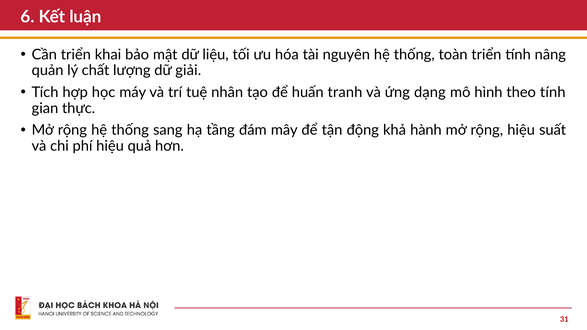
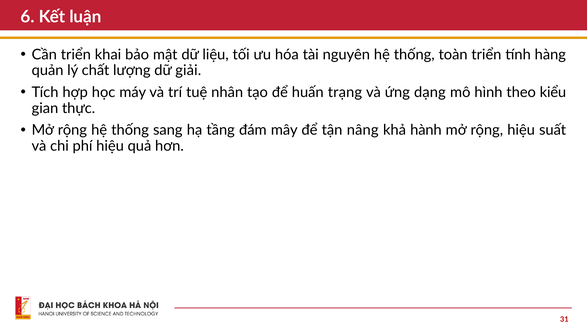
nâng: nâng -> hàng (550, 55)
tranh: tranh -> trạng (345, 92)
theo tính: tính -> kiểu (553, 92)
động: động -> nâng (363, 130)
